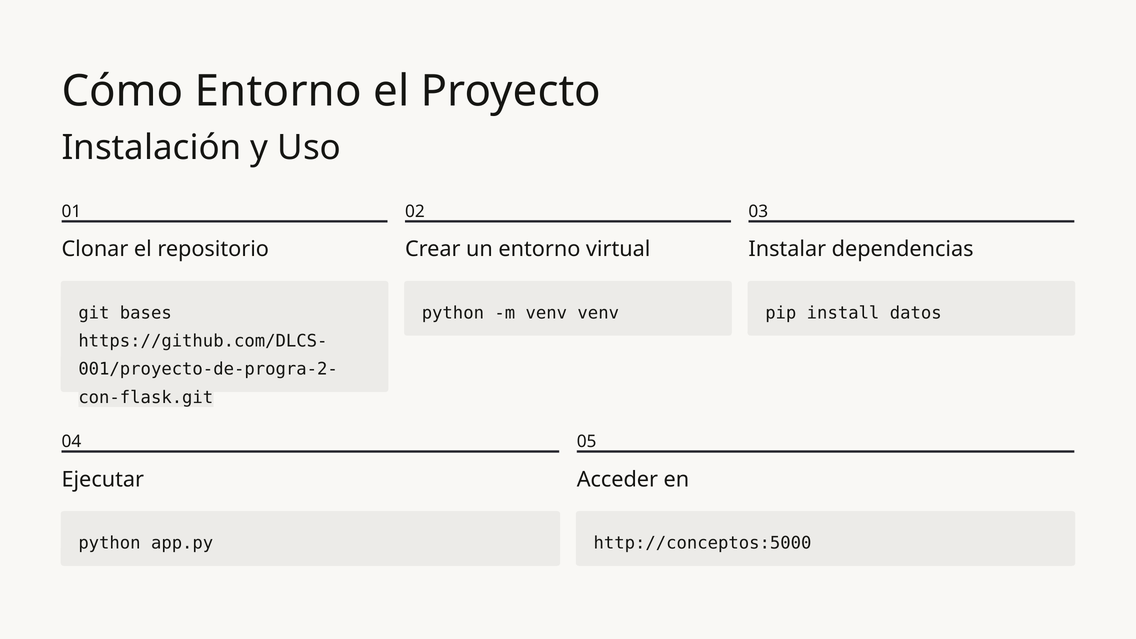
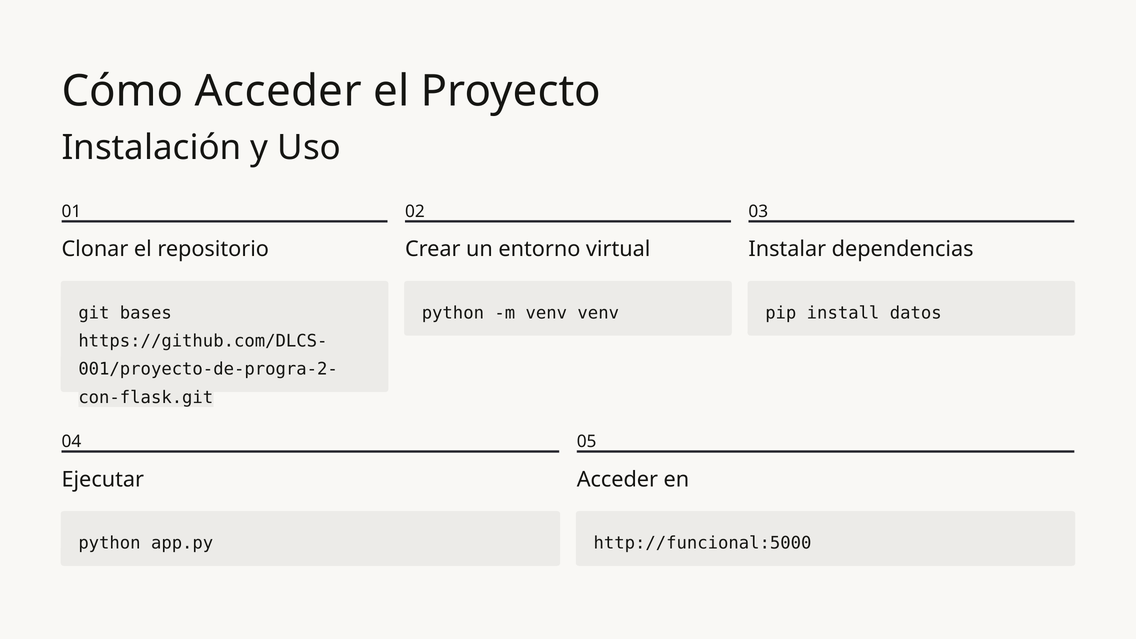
Cómo Entorno: Entorno -> Acceder (278, 92)
http://conceptos:5000: http://conceptos:5000 -> http://funcional:5000 (702, 543)
